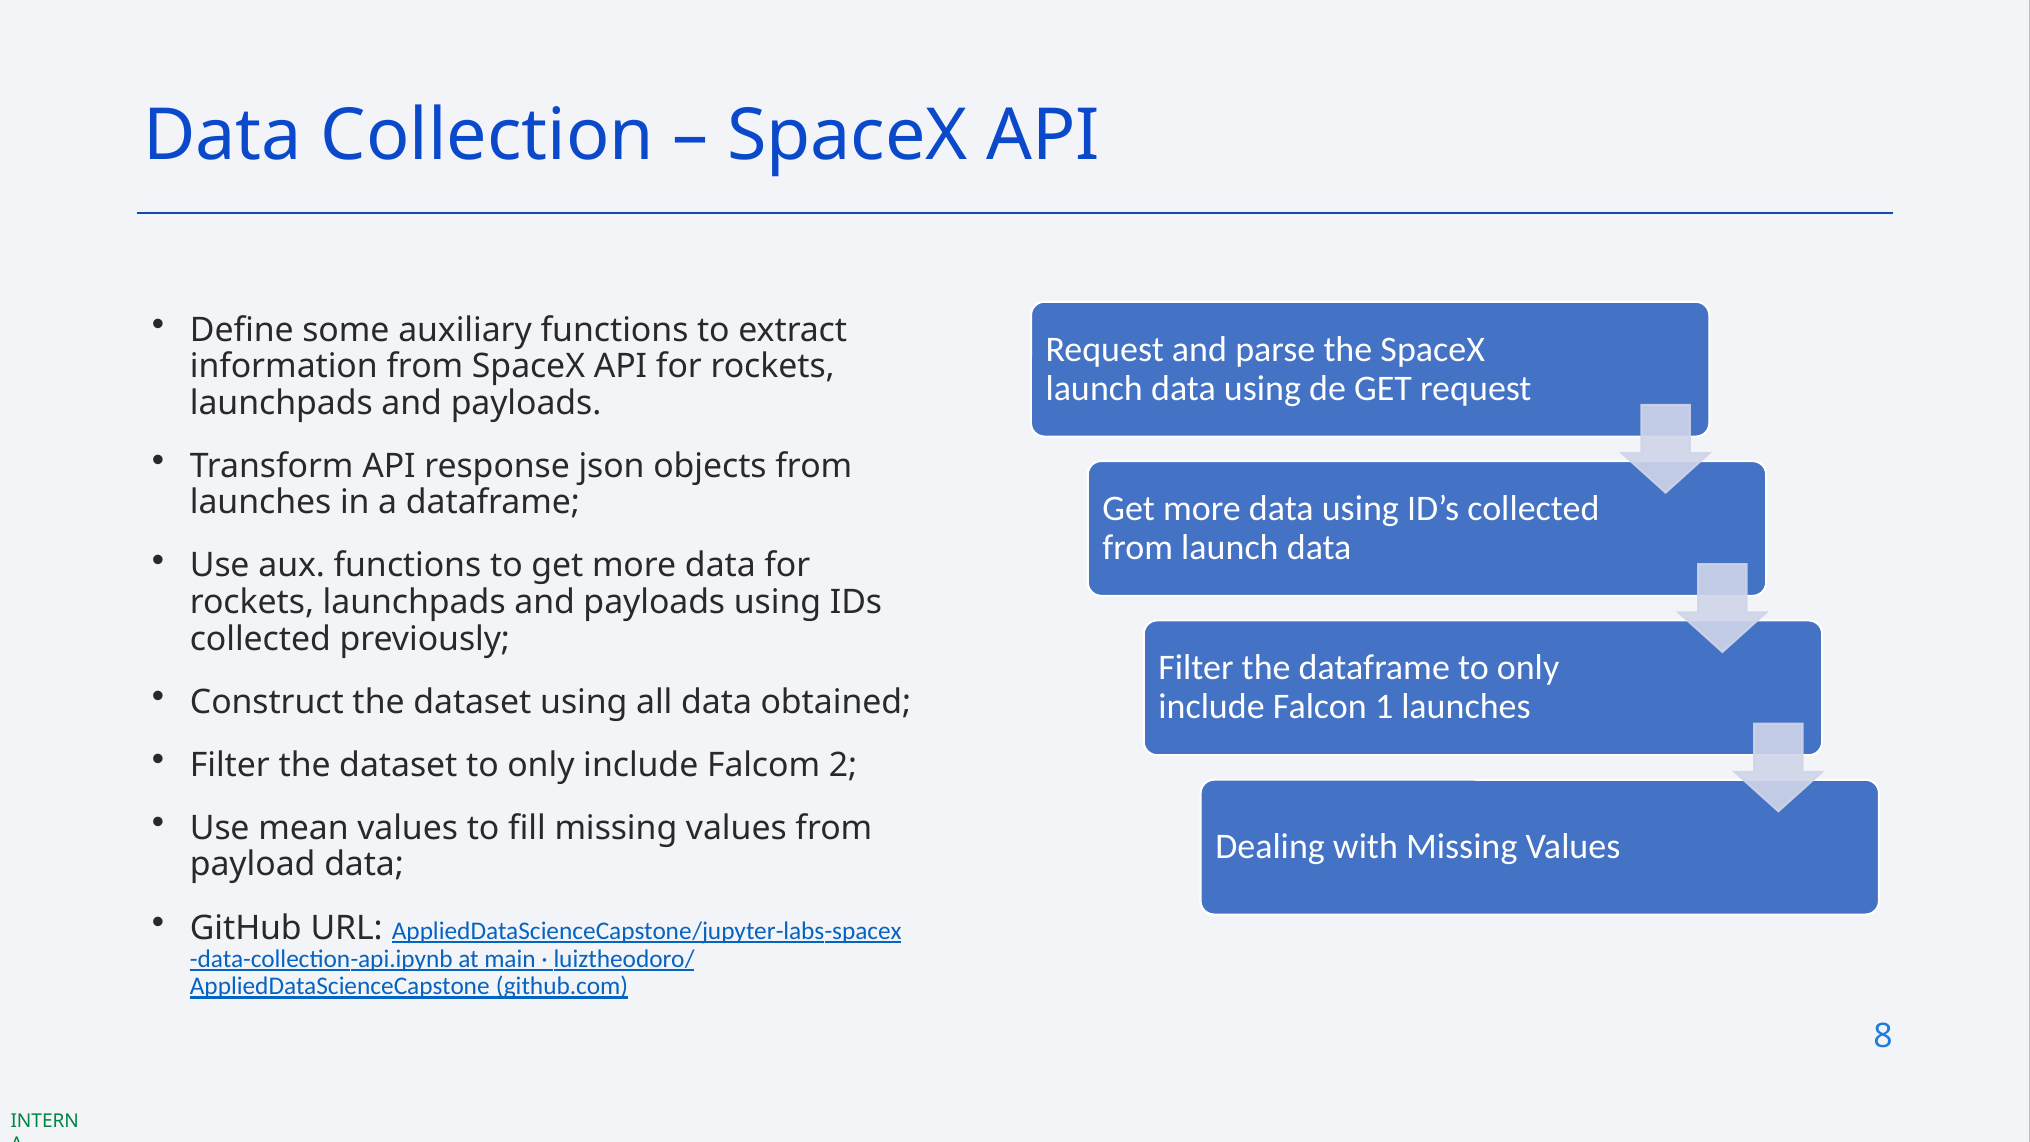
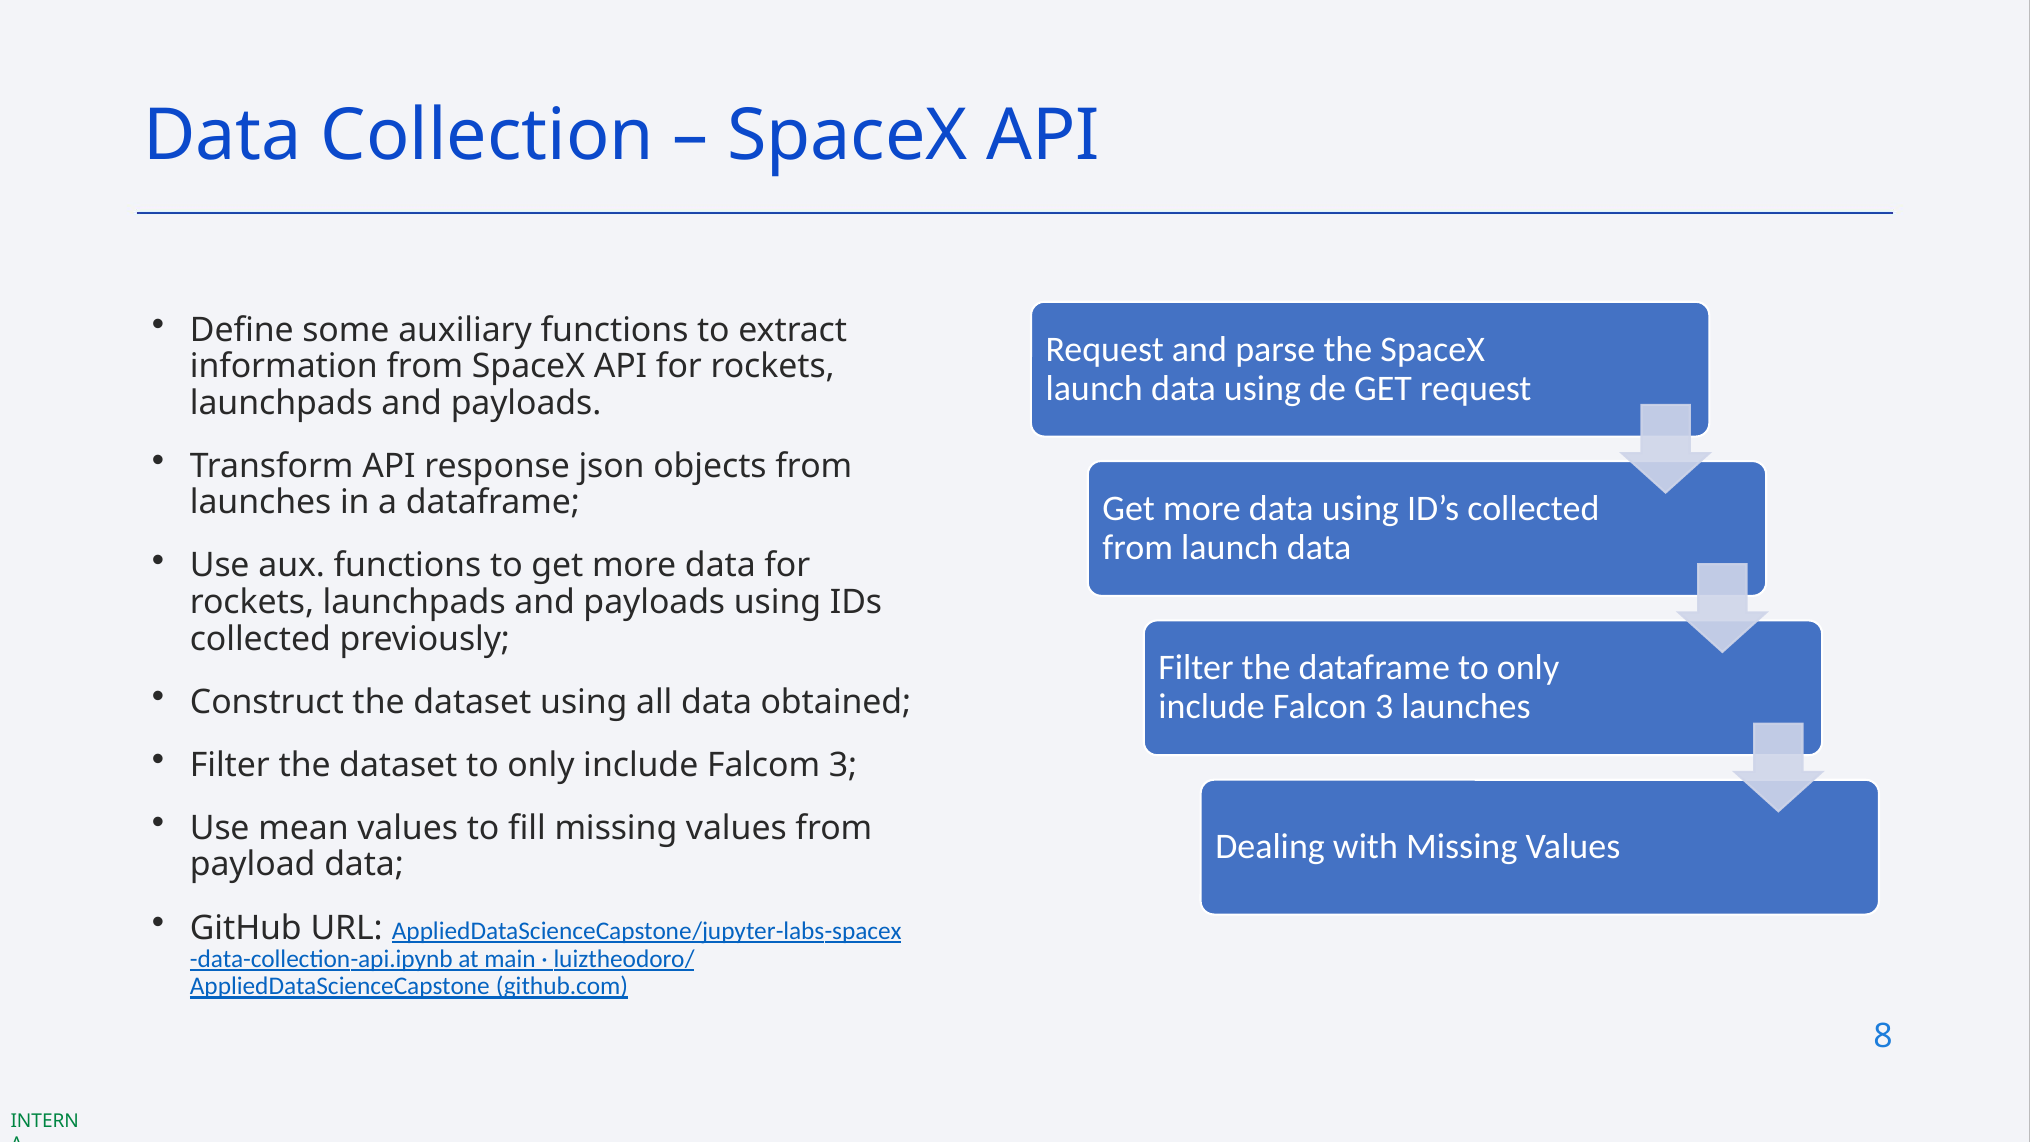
1: 1 -> 3 (1384, 707)
Falcom 2: 2 -> 3 (843, 765)
